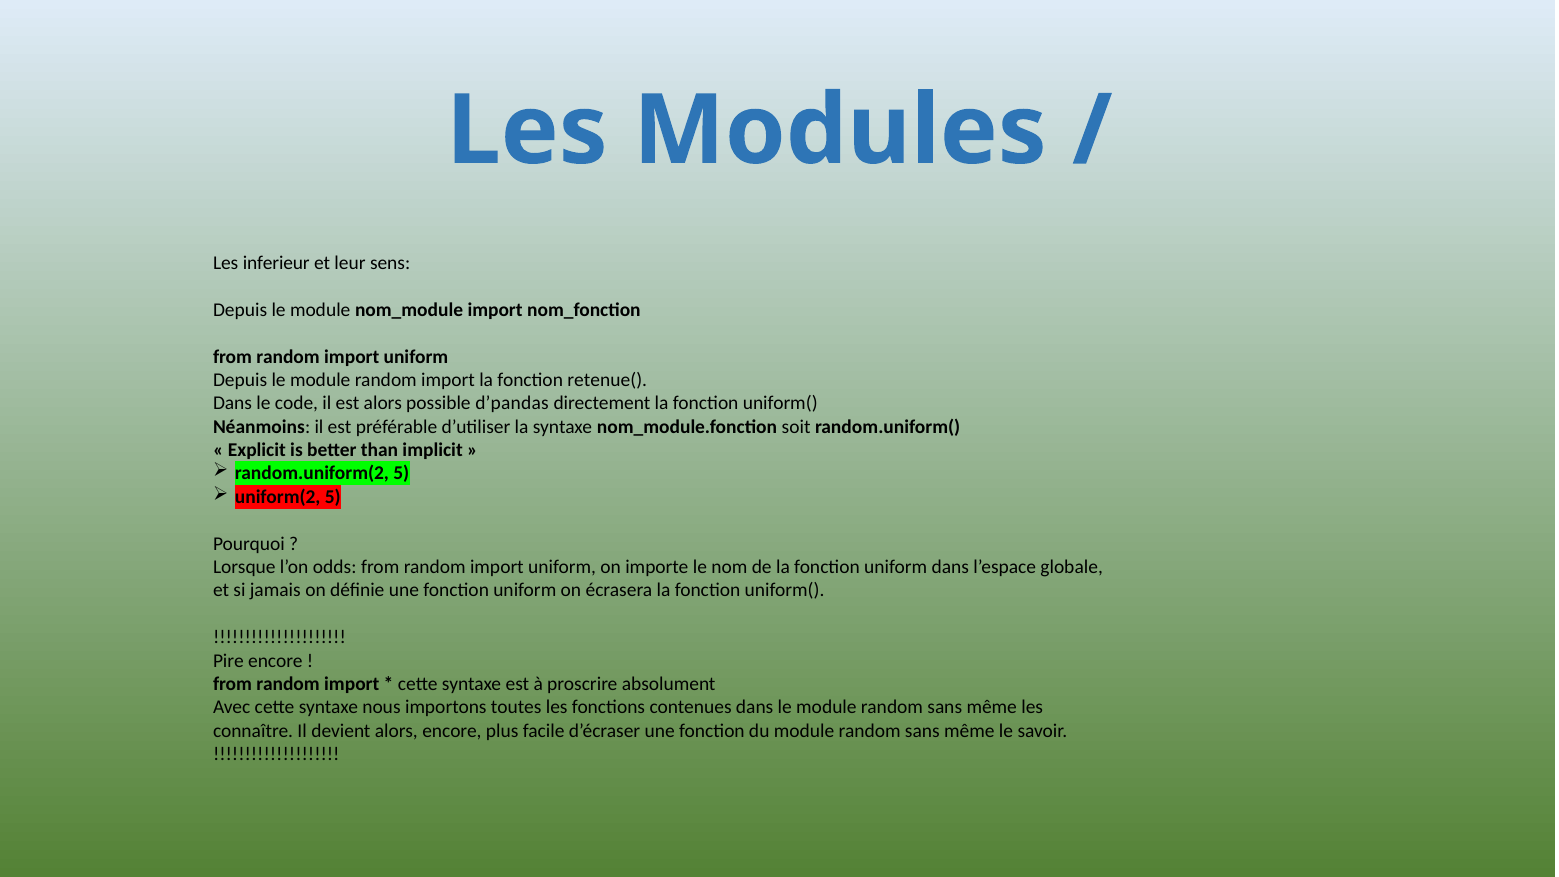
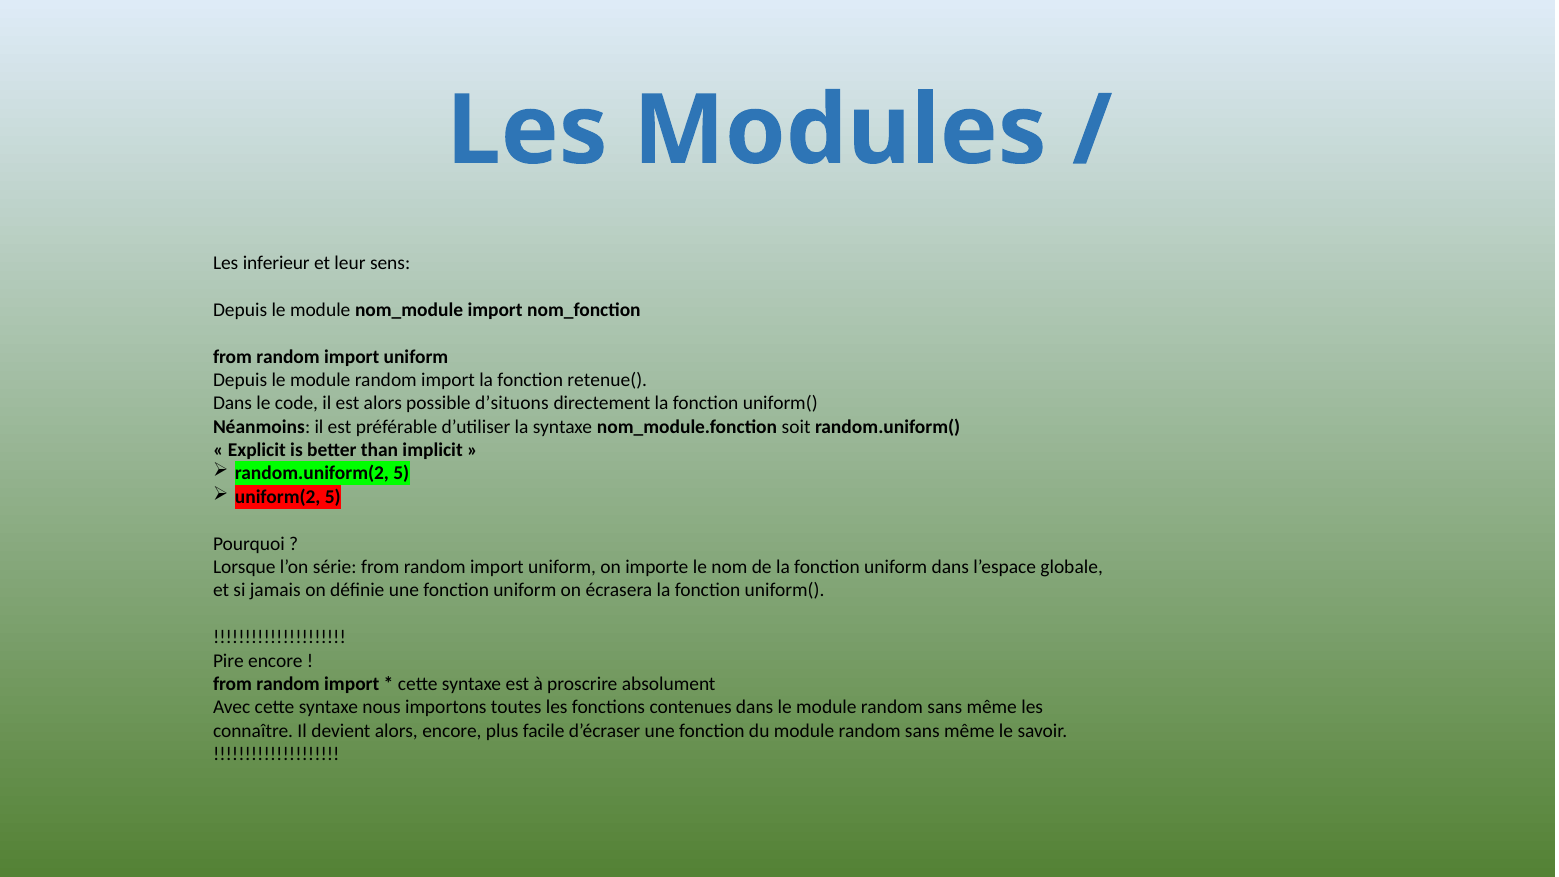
d’pandas: d’pandas -> d’situons (512, 403)
odds: odds -> série (335, 567)
